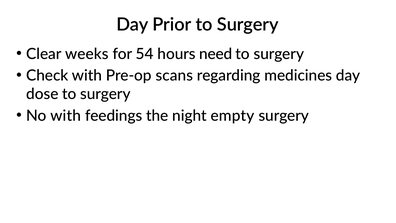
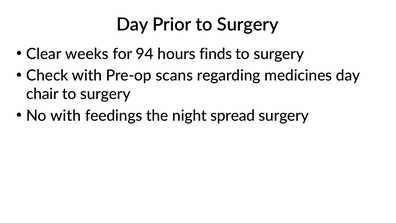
54: 54 -> 94 (145, 54)
need: need -> finds (216, 54)
dose: dose -> chair (42, 94)
empty: empty -> spread (233, 116)
